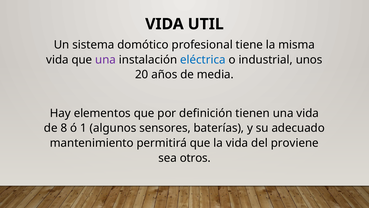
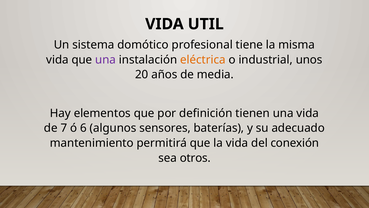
eléctrica colour: blue -> orange (203, 60)
8: 8 -> 7 (64, 128)
1: 1 -> 6 (83, 128)
proviene: proviene -> conexión (295, 143)
